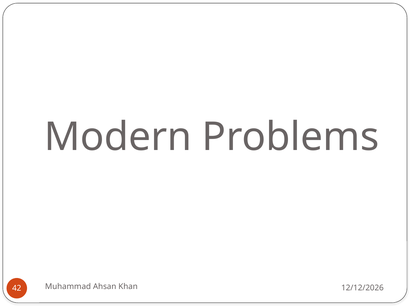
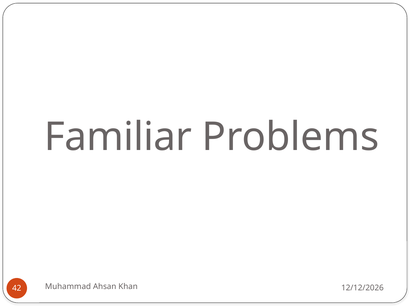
Modern: Modern -> Familiar (118, 137)
